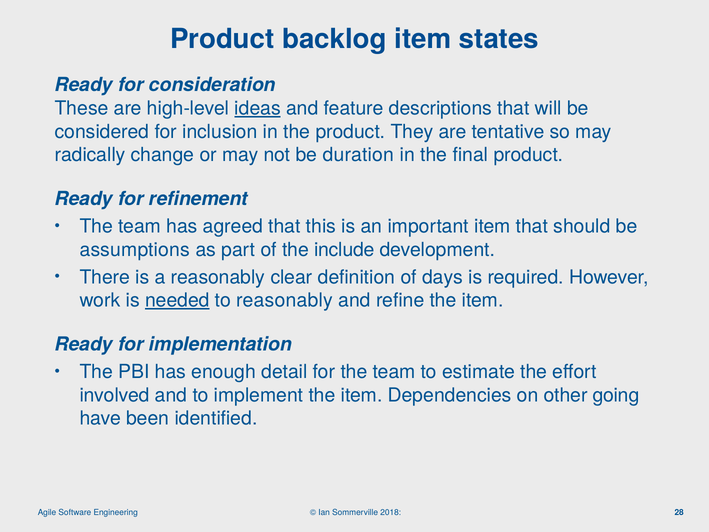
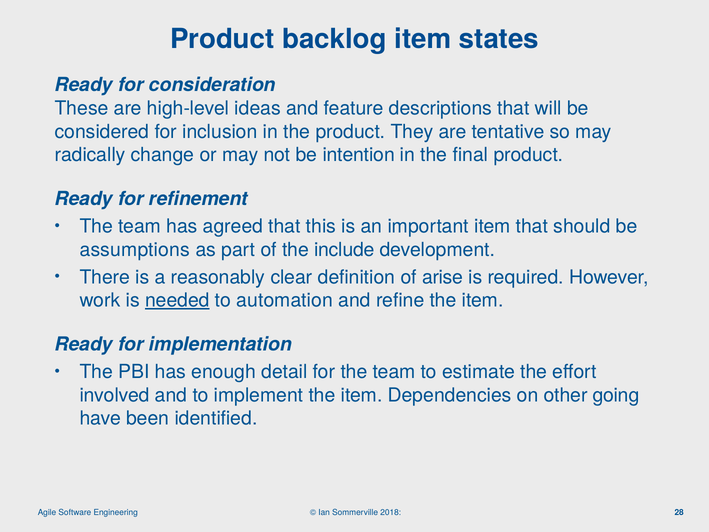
ideas underline: present -> none (258, 108)
duration: duration -> intention (359, 155)
days: days -> arise (443, 277)
to reasonably: reasonably -> automation (285, 300)
